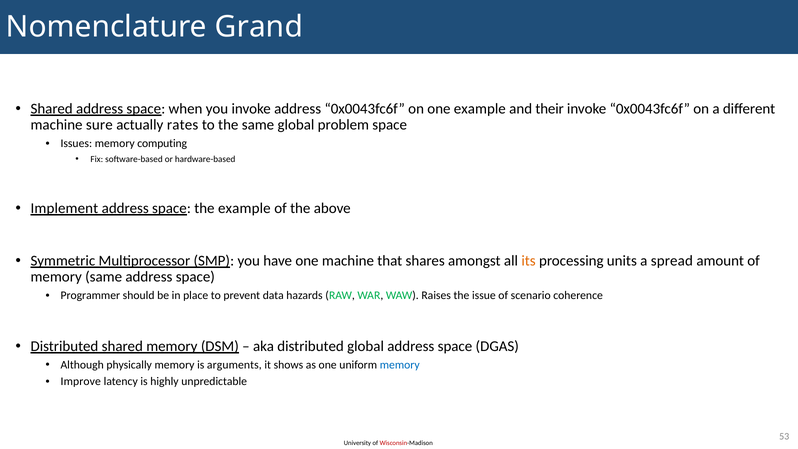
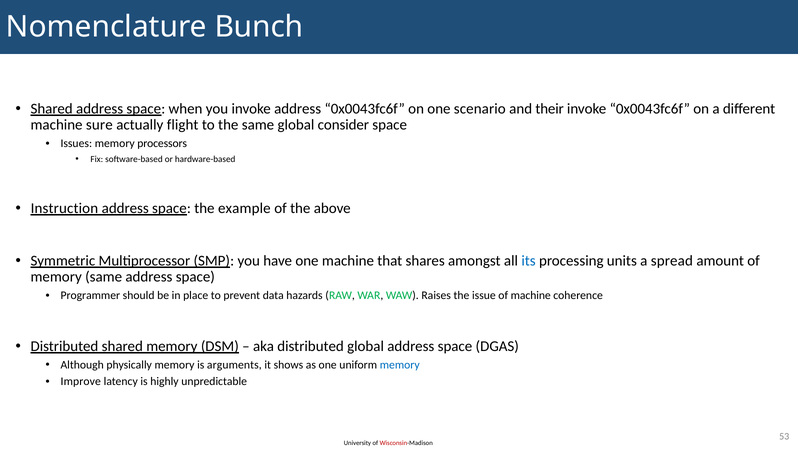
Grand: Grand -> Bunch (259, 27)
one example: example -> scenario (480, 109)
rates: rates -> flight (183, 125)
problem: problem -> consider (343, 125)
computing: computing -> processors (162, 144)
Implement: Implement -> Instruction (64, 208)
its colour: orange -> blue (529, 261)
of scenario: scenario -> machine (531, 295)
